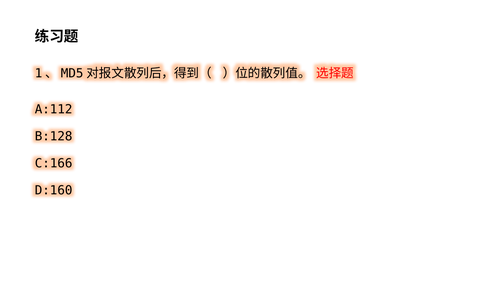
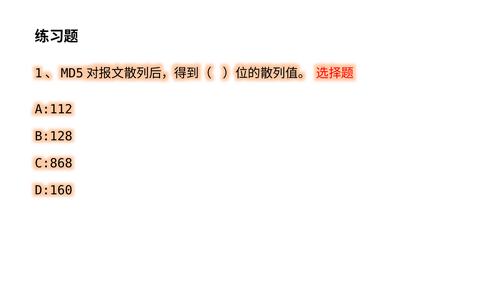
C:166: C:166 -> C:868 (54, 163)
